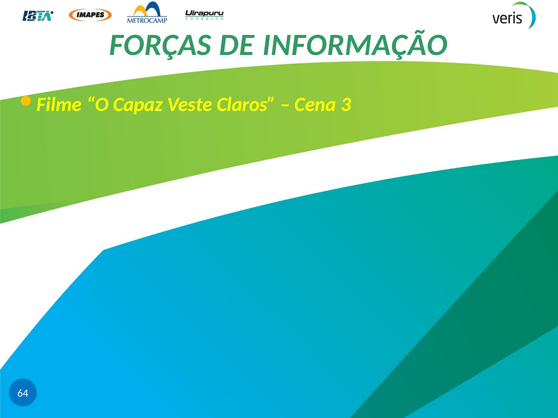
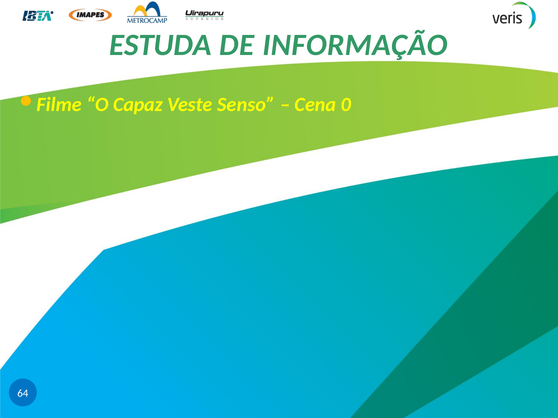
FORÇAS: FORÇAS -> ESTUDA (160, 45)
Claros: Claros -> Senso (246, 105)
3: 3 -> 0 (346, 105)
